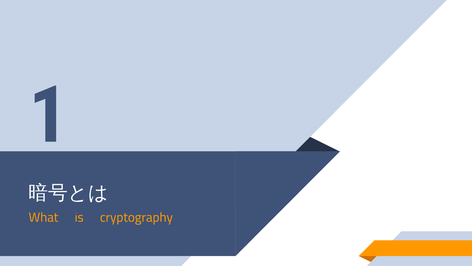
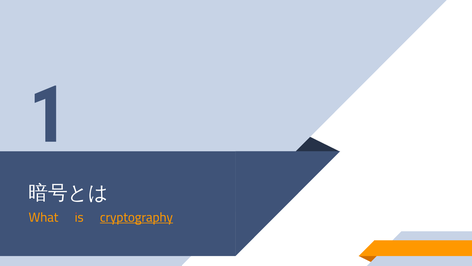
cryptography underline: none -> present (136, 217)
